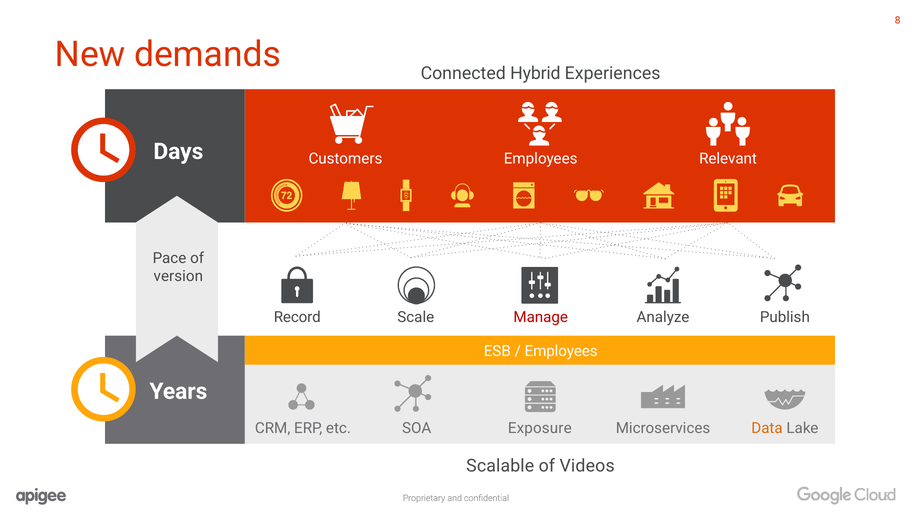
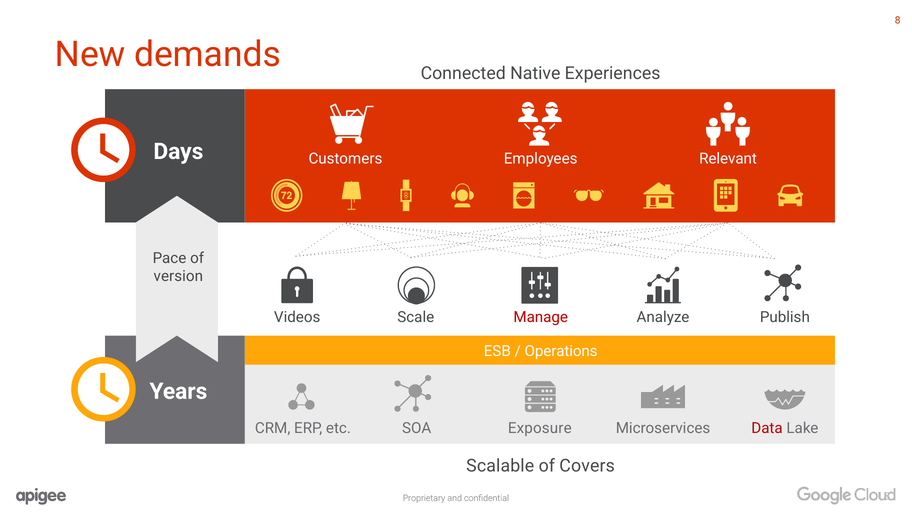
Hybrid: Hybrid -> Native (535, 73)
Record: Record -> Videos (297, 317)
Employees: Employees -> Operations (561, 351)
Data colour: orange -> red (767, 428)
Videos: Videos -> Covers (587, 466)
